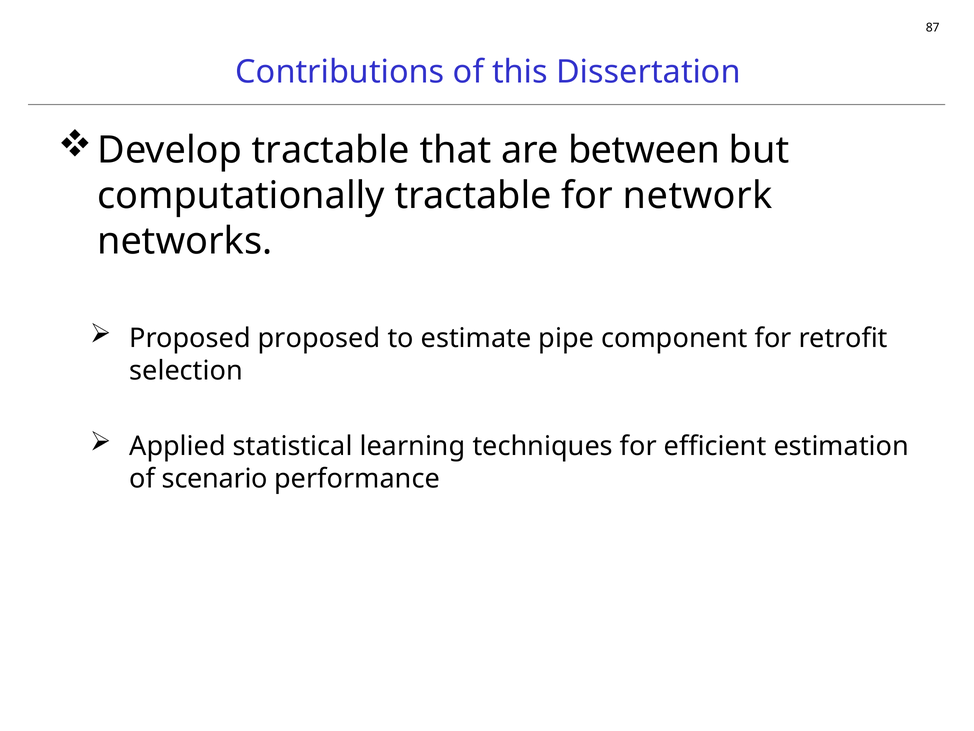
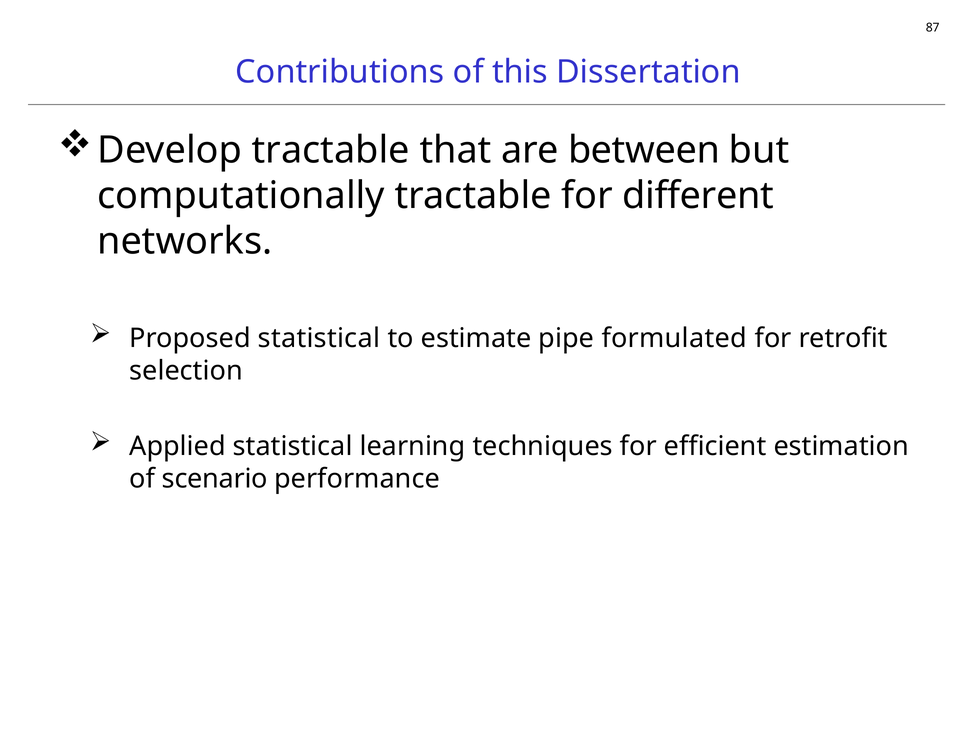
network: network -> different (698, 196)
Proposed proposed: proposed -> statistical (319, 338)
component: component -> formulated (674, 338)
